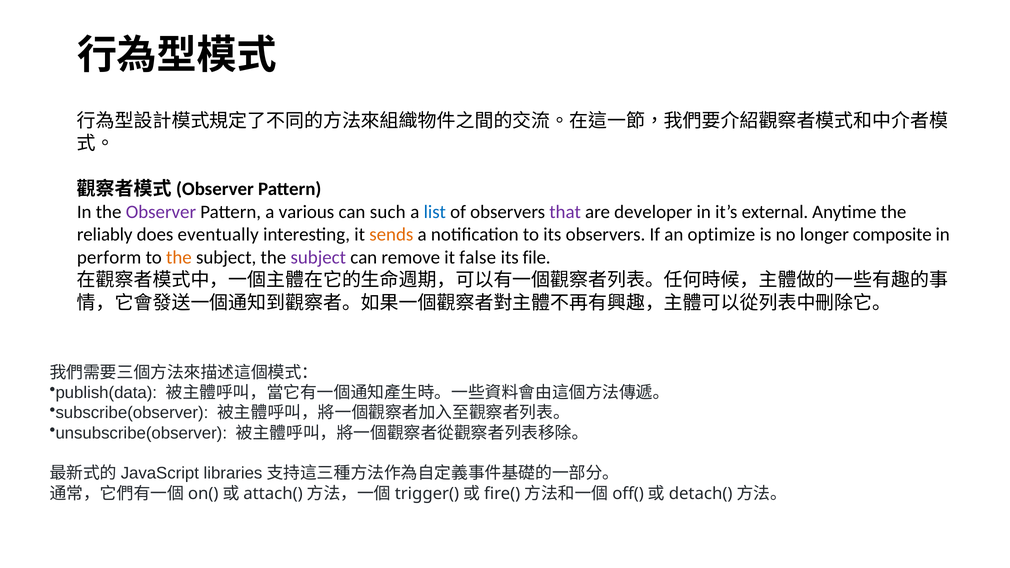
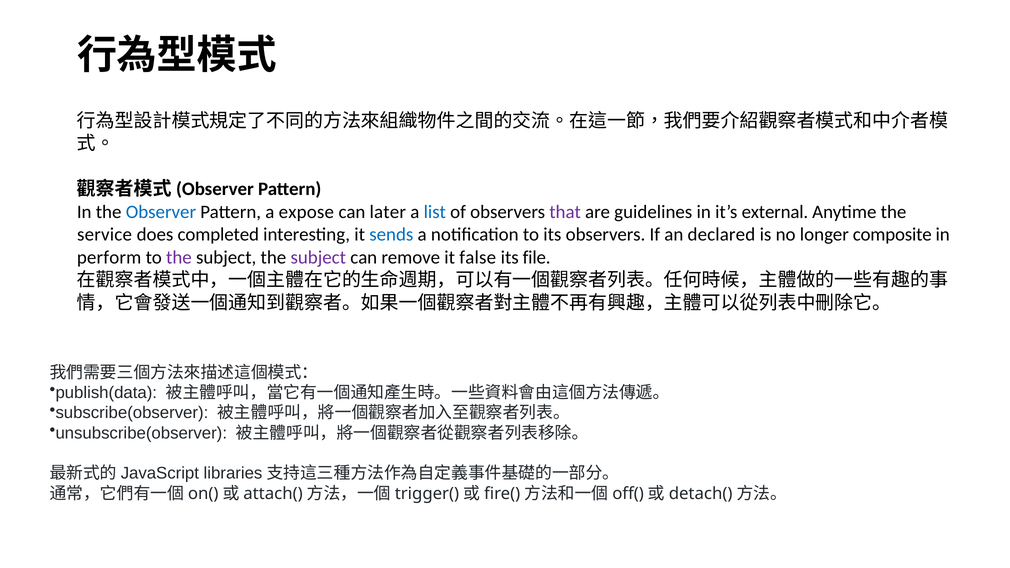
Observer colour: purple -> blue (161, 212)
various: various -> expose (306, 212)
such: such -> later (388, 212)
developer: developer -> guidelines (653, 212)
reliably: reliably -> service (105, 235)
eventually: eventually -> completed (218, 235)
sends colour: orange -> blue (391, 235)
optimize: optimize -> declared (721, 235)
the colour: orange -> purple (179, 257)
